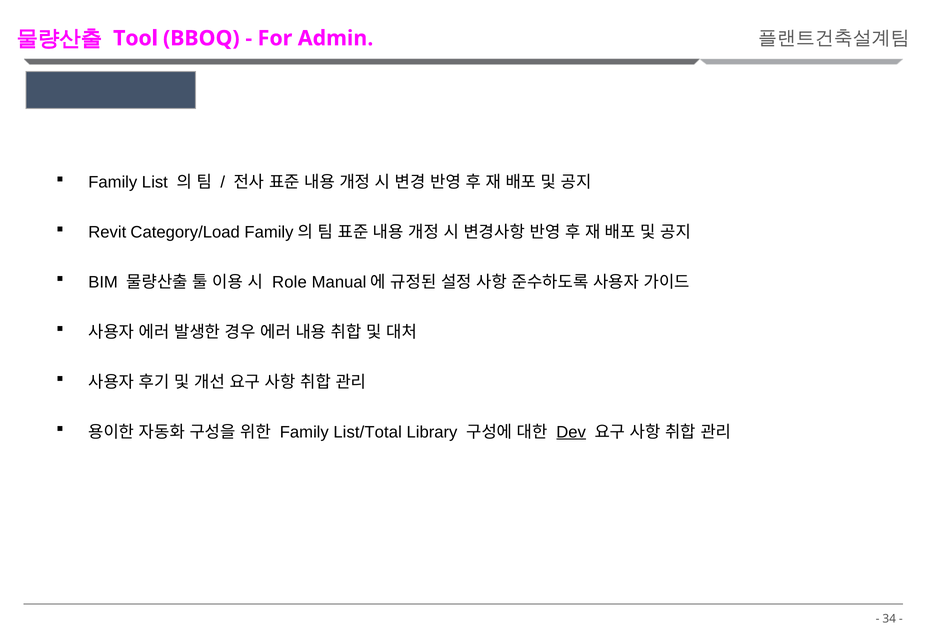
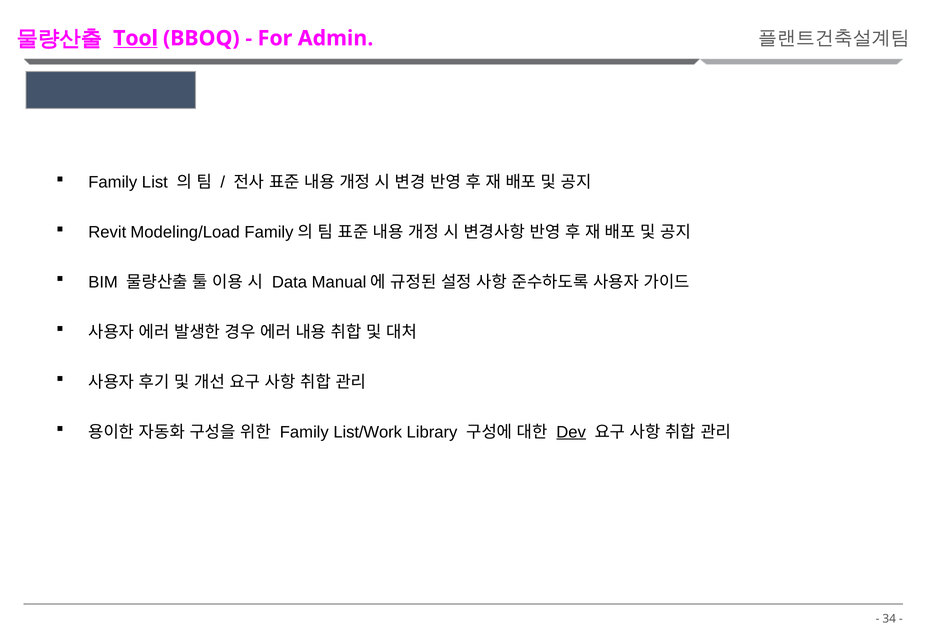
Tool underline: none -> present (136, 38)
Category/Load: Category/Load -> Modeling/Load (185, 232)
Role: Role -> Data (290, 282)
List/Total: List/Total -> List/Work (368, 432)
